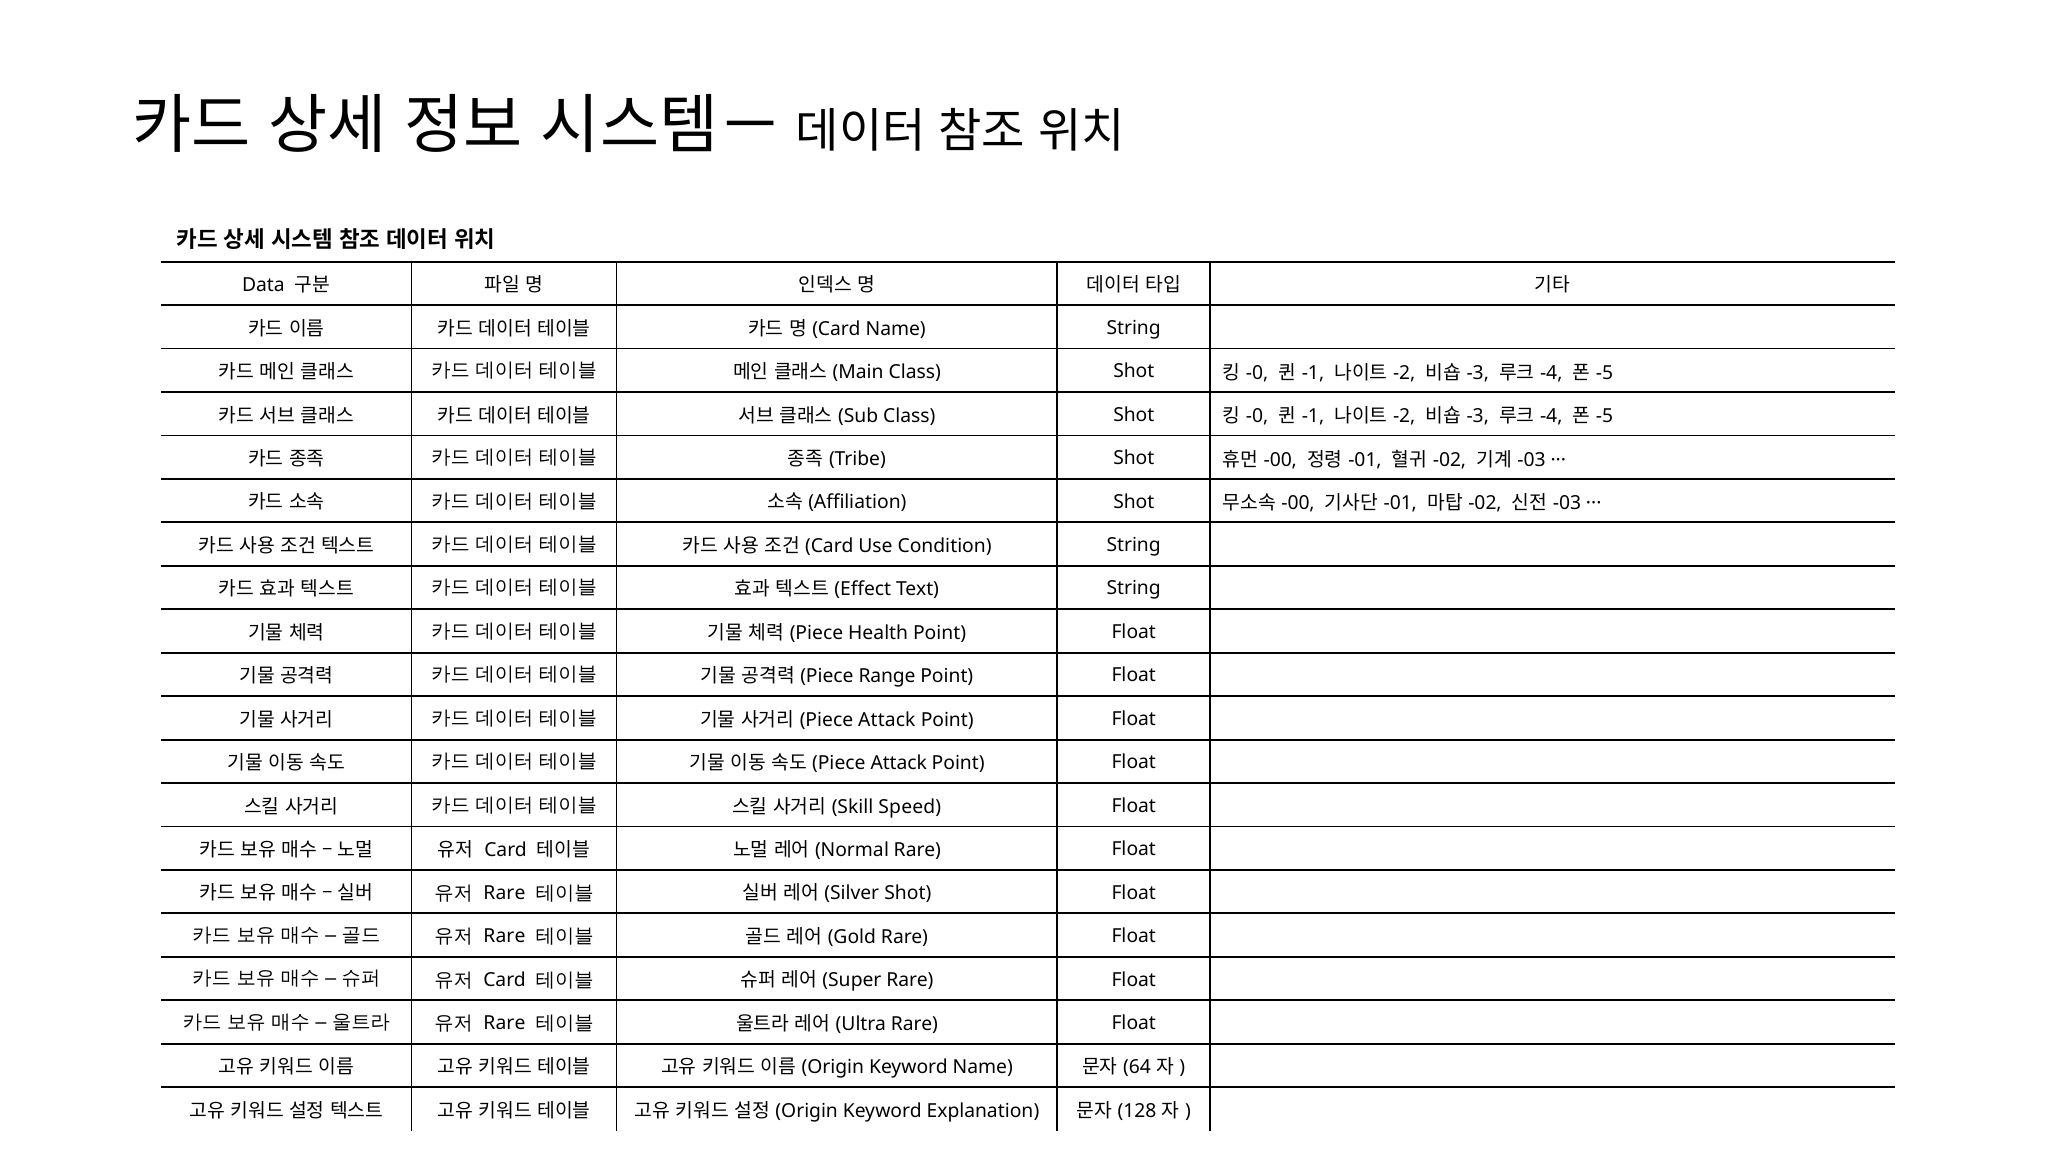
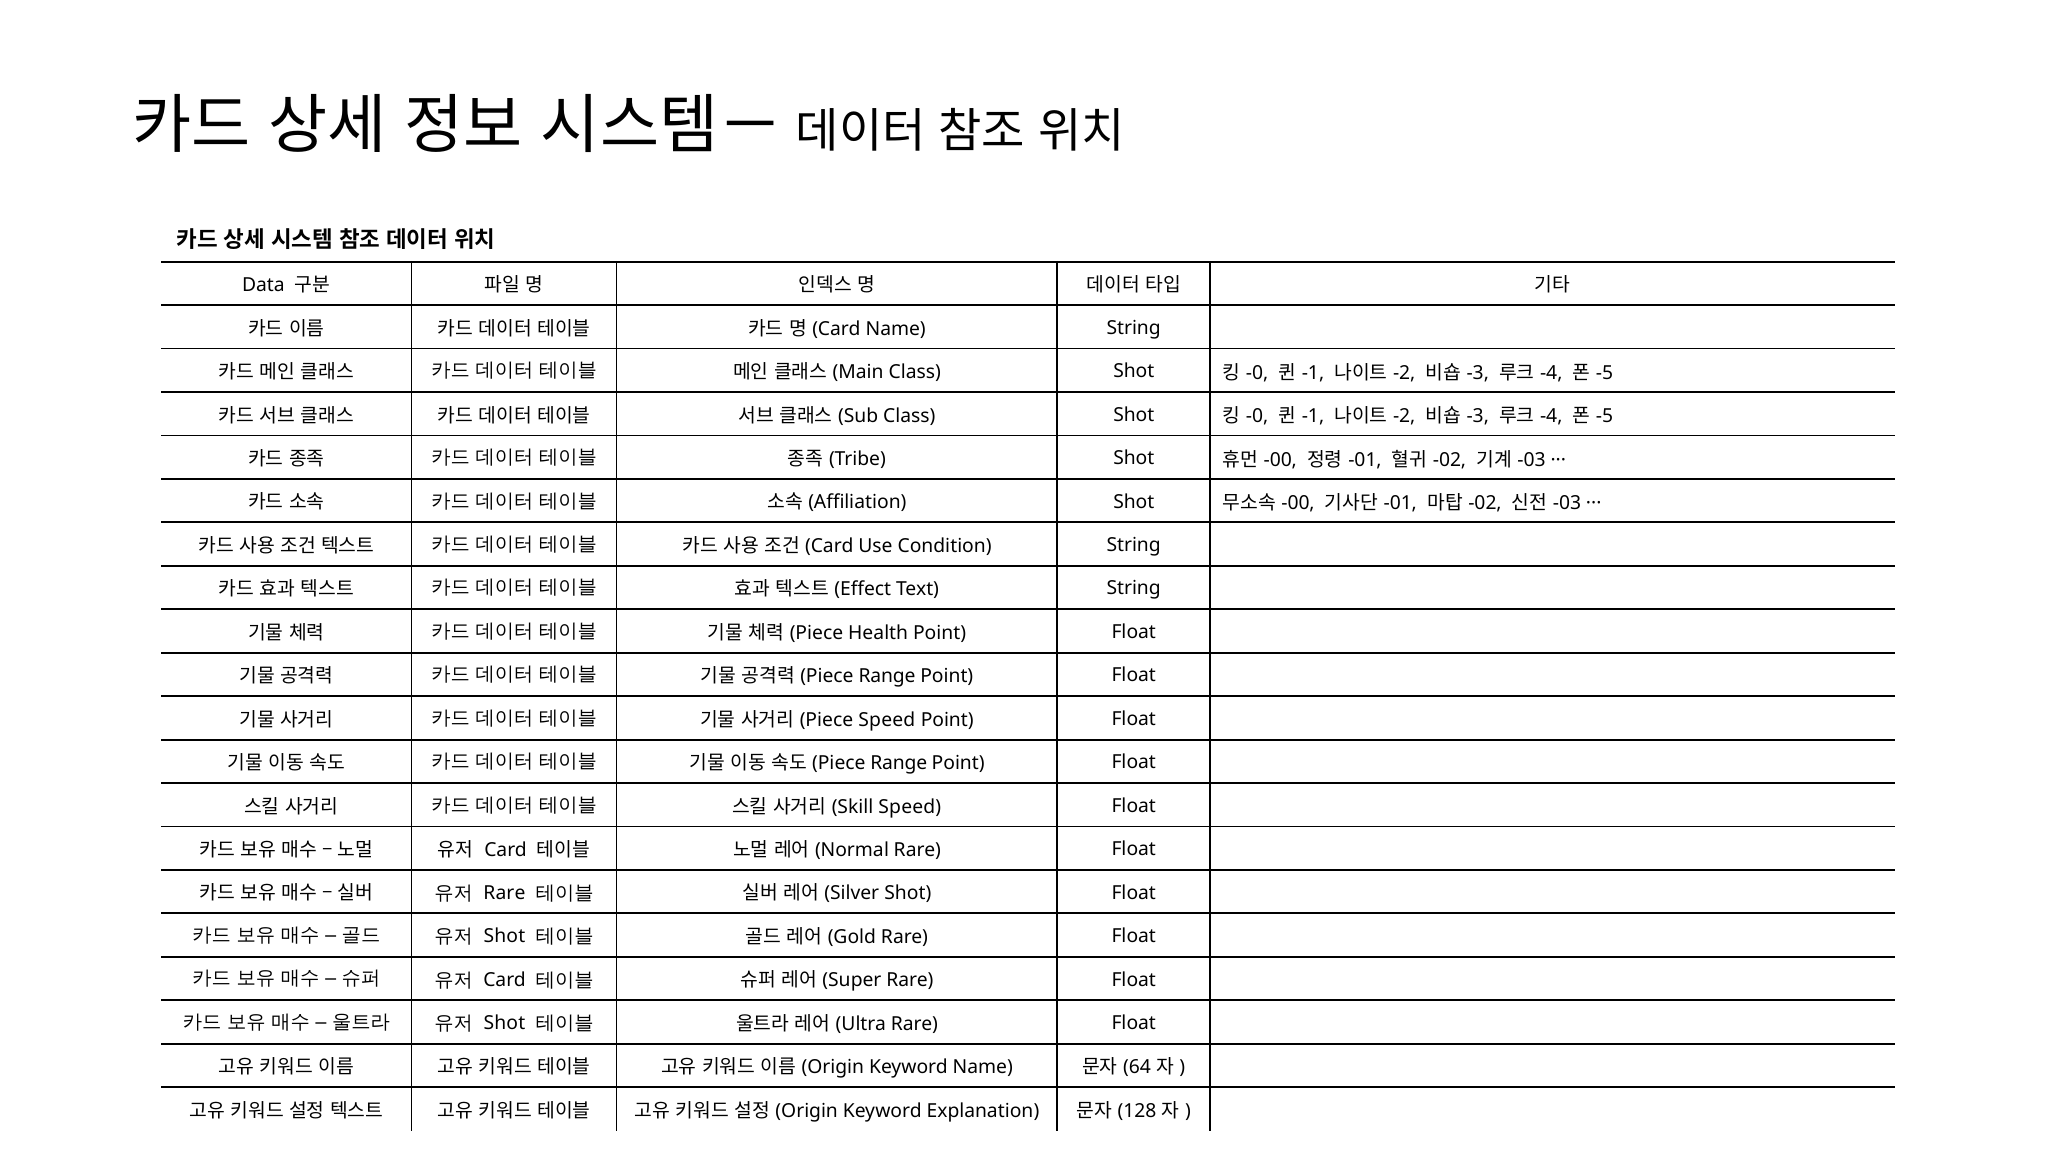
Attack: Attack -> Speed (887, 720)
Attack: Attack -> Range (899, 764)
Rare: Rare -> Shot (504, 937)
Rare: Rare -> Shot (504, 1024)
